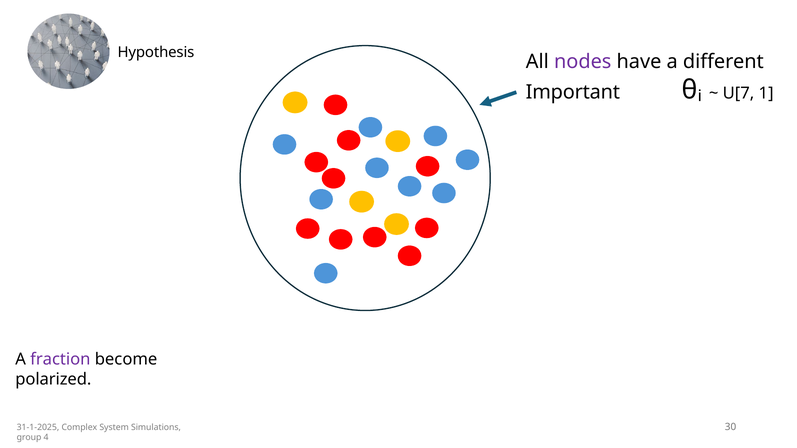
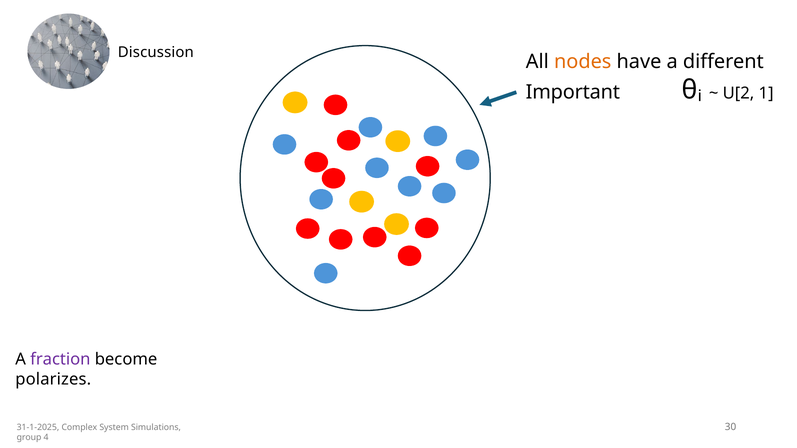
Hypothesis: Hypothesis -> Discussion (156, 52)
nodes colour: purple -> orange (583, 62)
U[7: U[7 -> U[2 (738, 94)
polarized: polarized -> polarizes (53, 379)
